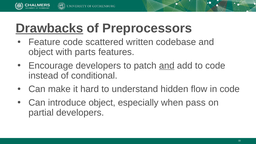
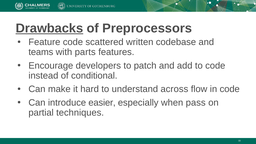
object: object -> teams (41, 52)
and underline: present -> none (167, 66)
hidden: hidden -> across (174, 89)
introduce object: object -> easier (102, 103)
partial developers: developers -> techniques (80, 113)
